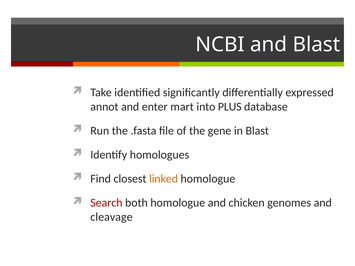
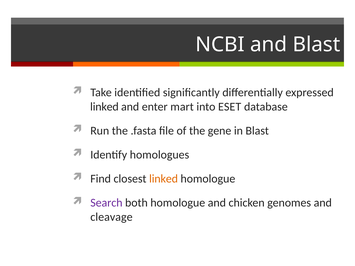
annot: annot -> linked (104, 107)
PLUS: PLUS -> ESET (230, 107)
Search colour: red -> purple (106, 203)
